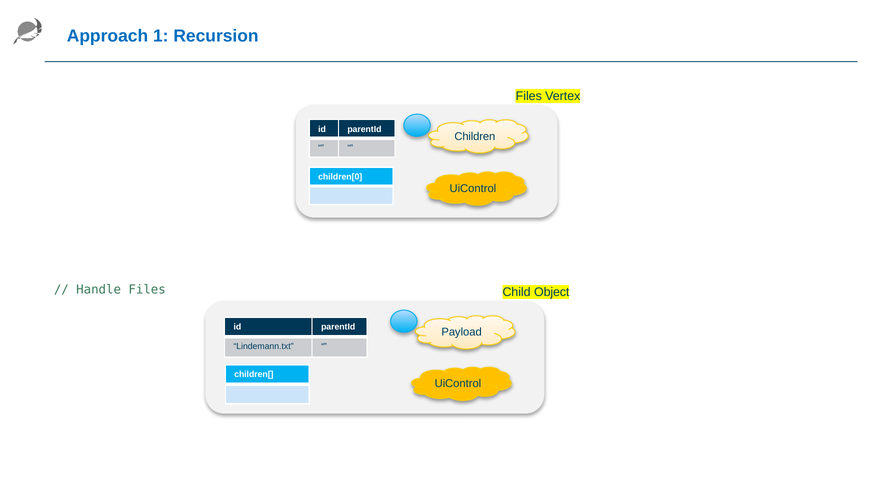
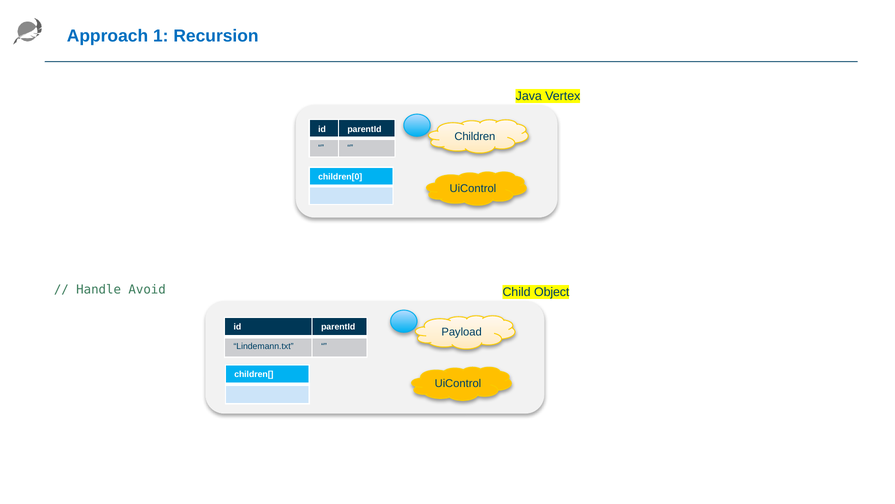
Files: Files -> Java (529, 96)
Handle Files: Files -> Avoid (147, 289)
